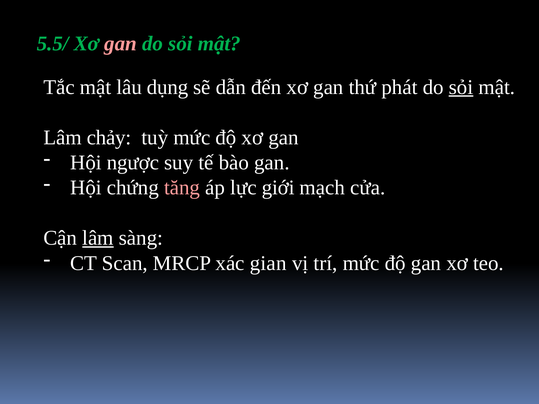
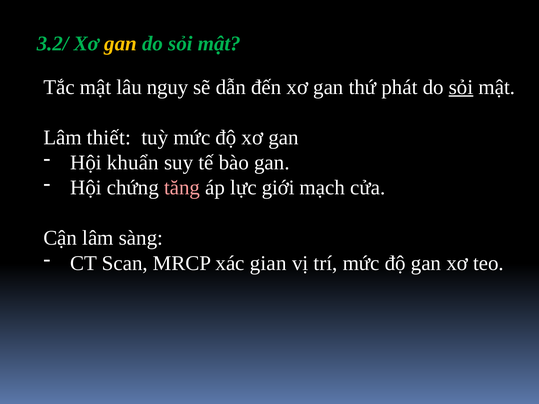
5.5/: 5.5/ -> 3.2/ (53, 44)
gan colour: pink -> yellow (121, 44)
dụng: dụng -> nguy (168, 87)
chảy: chảy -> thiết (109, 138)
ngược: ngược -> khuẩn (133, 163)
lâm underline: present -> none (98, 238)
